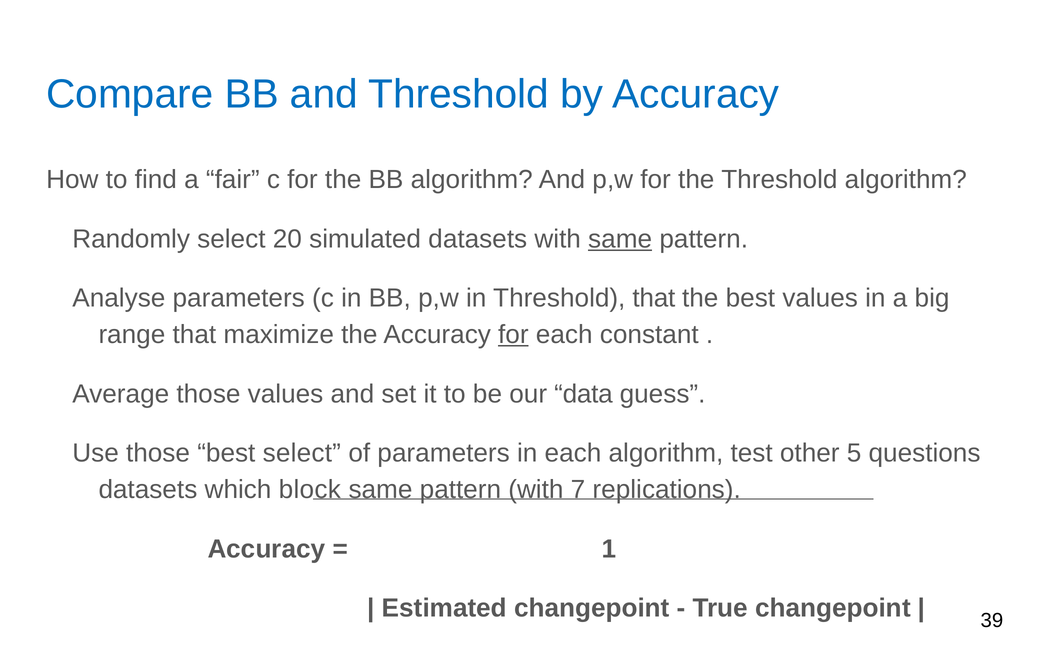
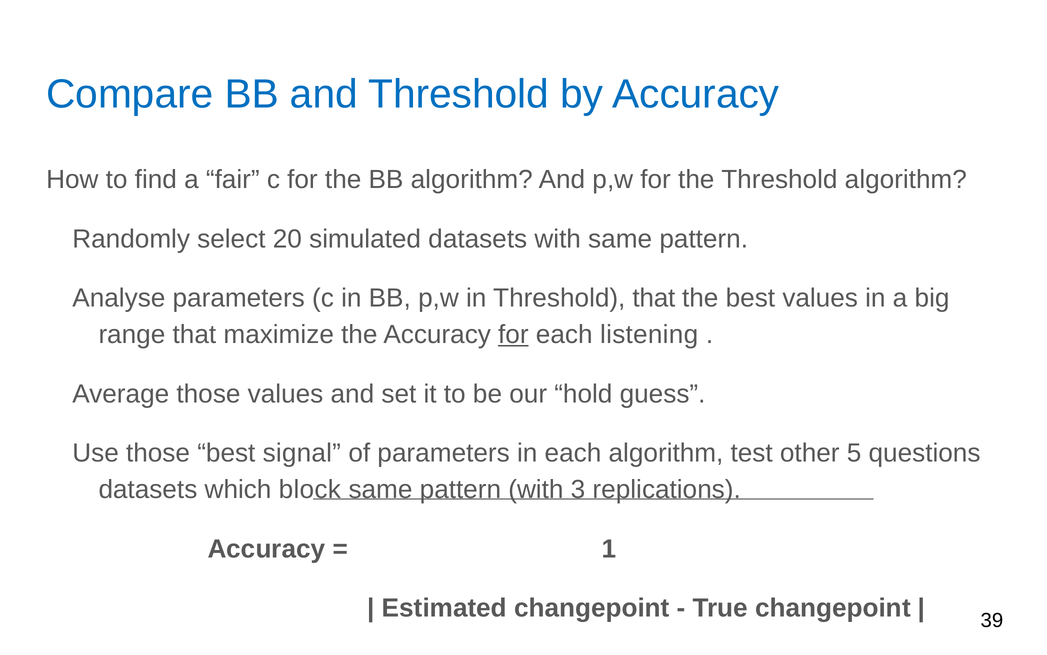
same underline: present -> none (620, 239)
constant: constant -> listening (649, 334)
data: data -> hold (583, 394)
best select: select -> signal (302, 453)
7: 7 -> 3 (578, 489)
